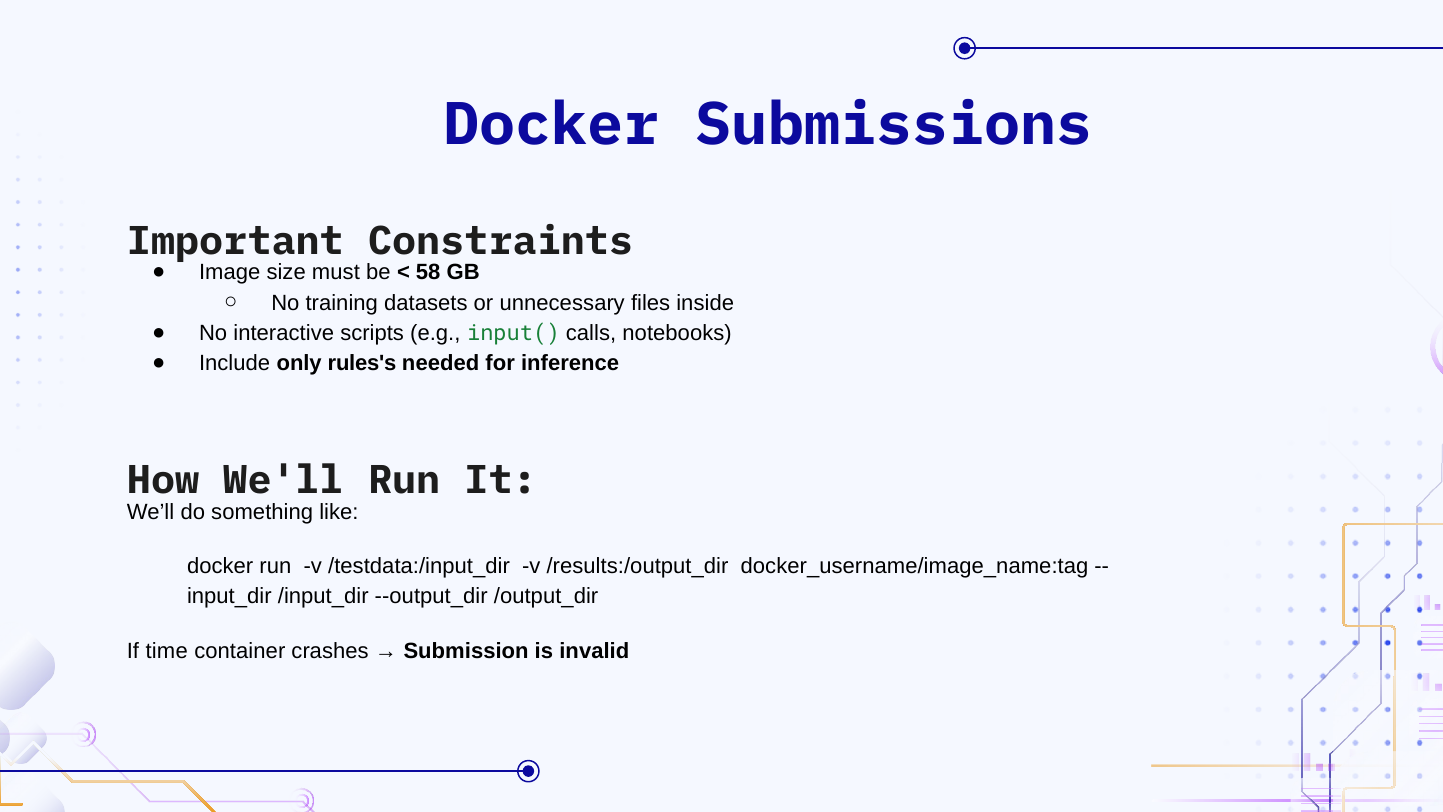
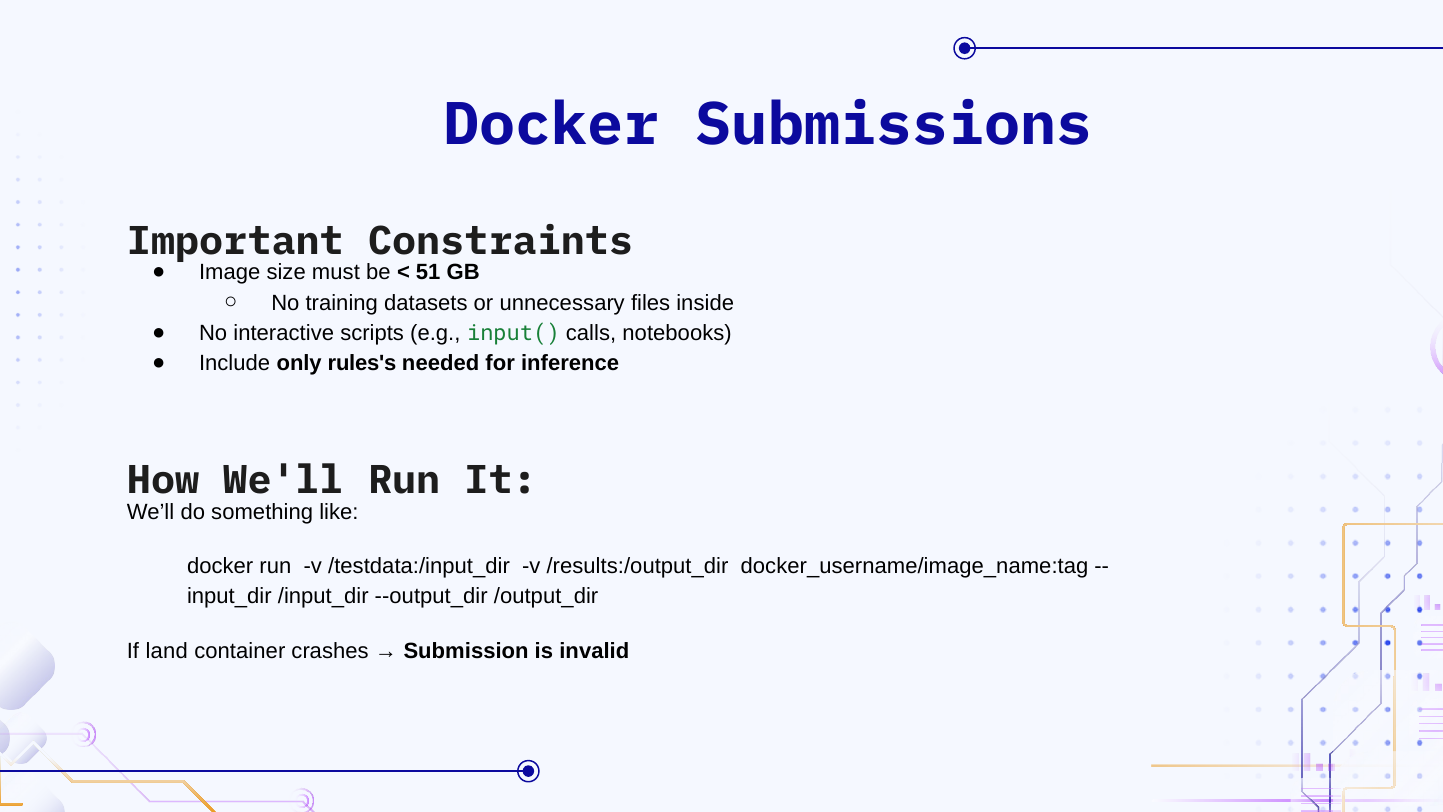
58: 58 -> 51 (428, 272)
time: time -> land (167, 651)
